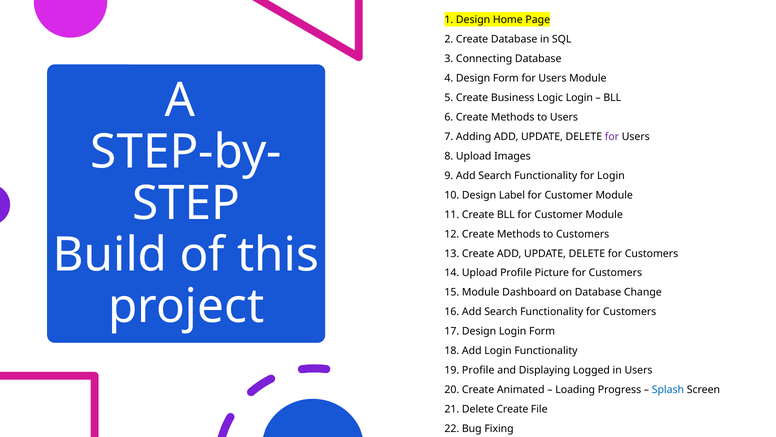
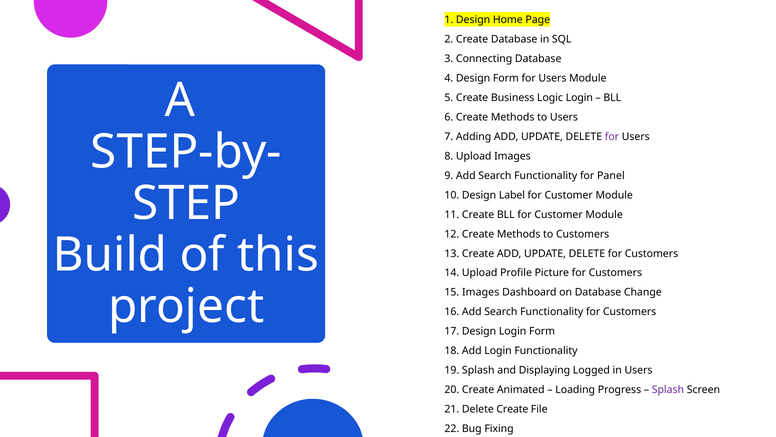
for Login: Login -> Panel (611, 175)
15 Module: Module -> Images (481, 292)
19 Profile: Profile -> Splash (478, 370)
Splash colour: blue -> purple (668, 389)
